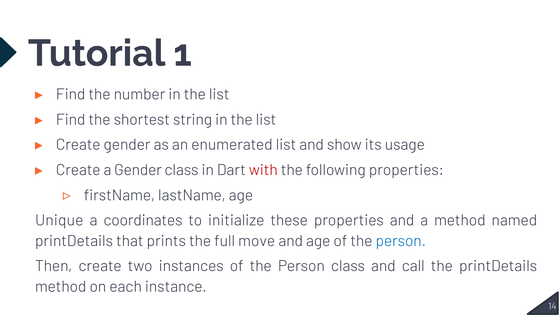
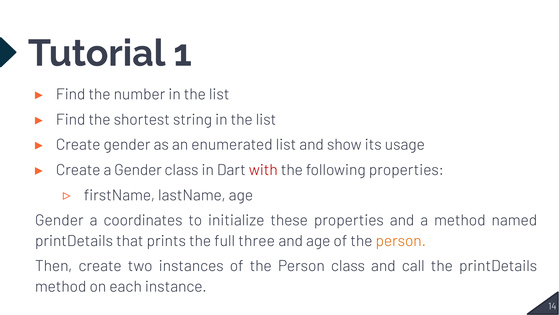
Unique: Unique -> Gender (59, 220)
move: move -> three (257, 241)
person colour: blue -> orange (401, 241)
